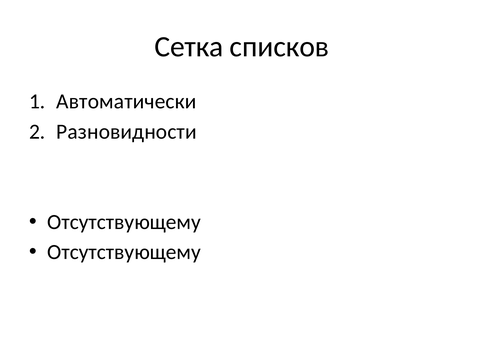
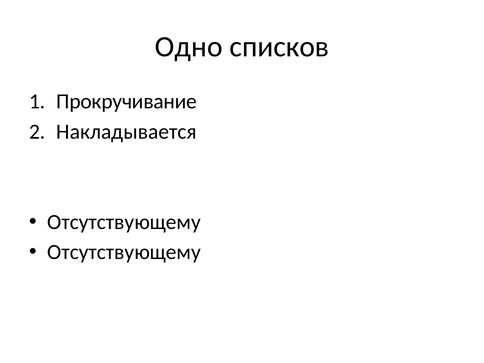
Сетка: Сетка -> Одно (189, 47)
Автоматически: Автоматически -> Прокручивание (127, 102)
Разновидности: Разновидности -> Накладывается (126, 132)
